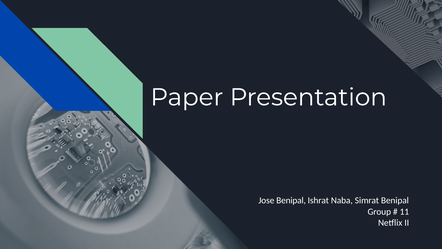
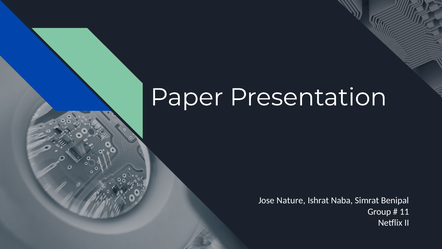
Jose Benipal: Benipal -> Nature (291, 200)
